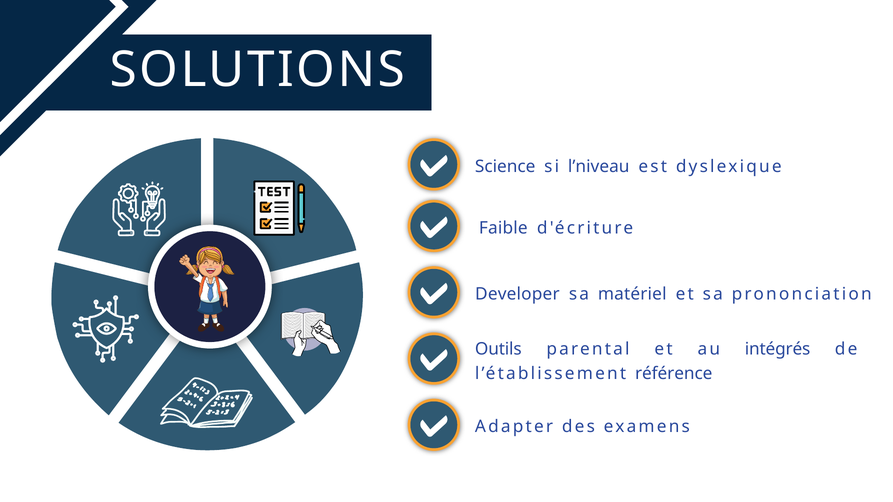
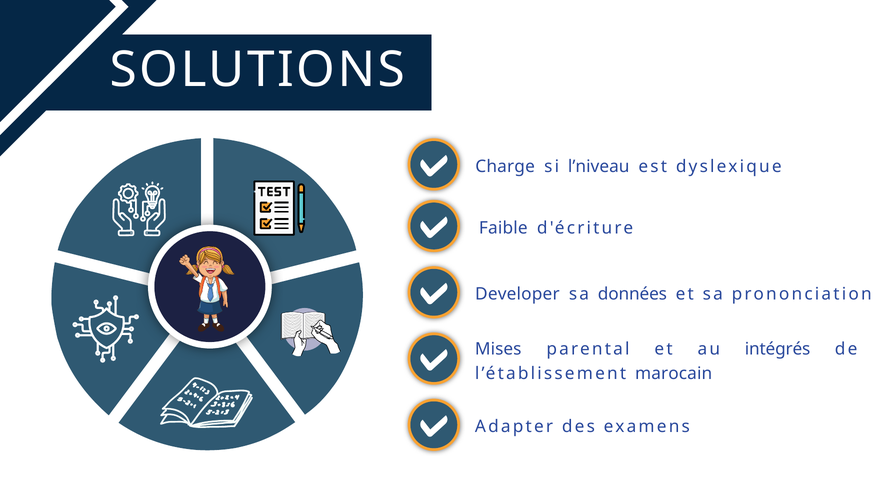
Science: Science -> Charge (505, 167)
matériel: matériel -> données (632, 294)
Outils: Outils -> Mises (498, 349)
référence: référence -> marocain (674, 374)
